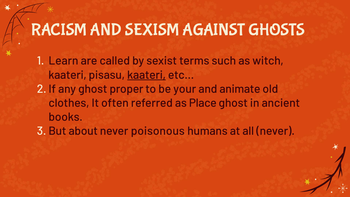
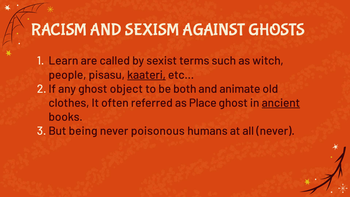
kaateri: kaateri -> people (67, 75)
proper: proper -> object (126, 89)
your: your -> both (185, 89)
ancient underline: none -> present (281, 103)
about: about -> being (83, 131)
